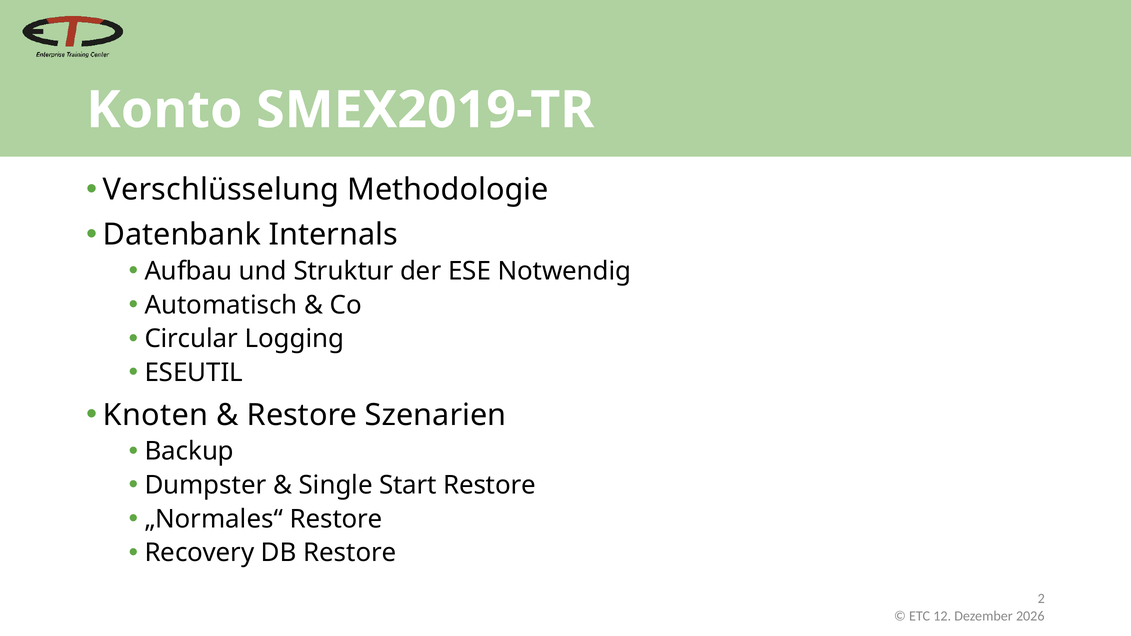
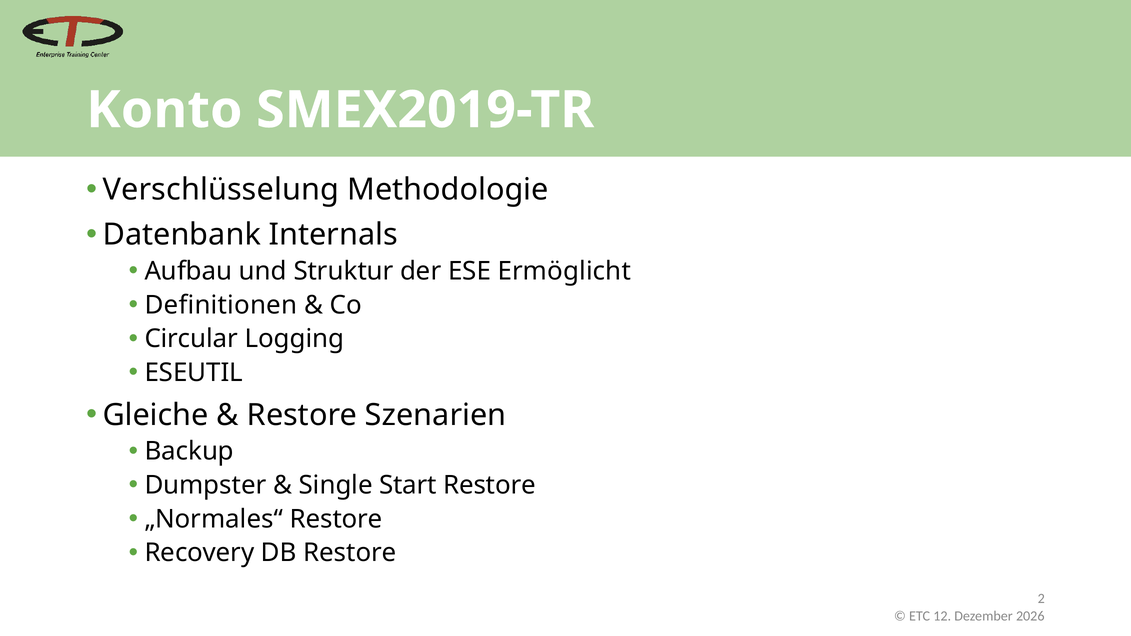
Notwendig: Notwendig -> Ermöglicht (564, 271)
Automatisch: Automatisch -> Definitionen (221, 305)
Knoten: Knoten -> Gleiche (156, 415)
